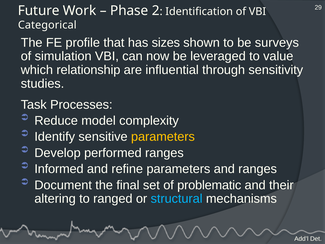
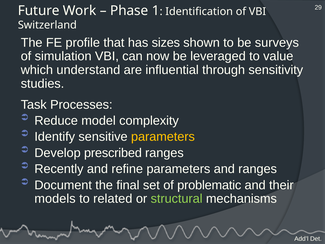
2: 2 -> 1 (156, 11)
Categorical: Categorical -> Switzerland (47, 25)
relationship: relationship -> understand (88, 70)
performed: performed -> prescribed (113, 153)
Informed: Informed -> Recently (59, 169)
altering: altering -> models (55, 199)
ranged: ranged -> related (113, 199)
structural colour: light blue -> light green (177, 199)
